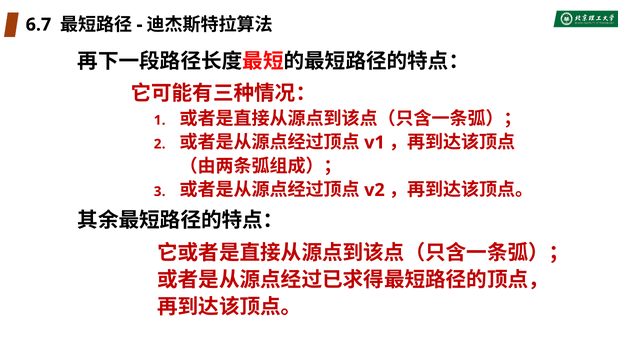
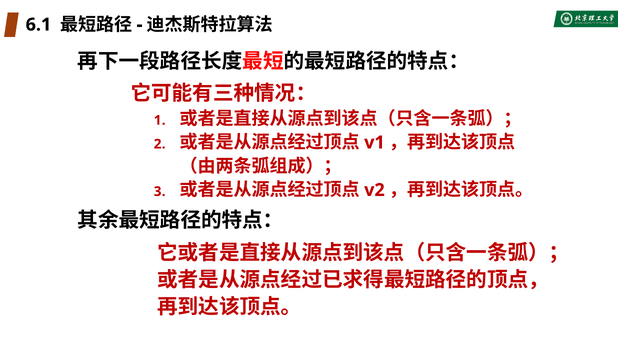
6.7: 6.7 -> 6.1 (38, 25)
